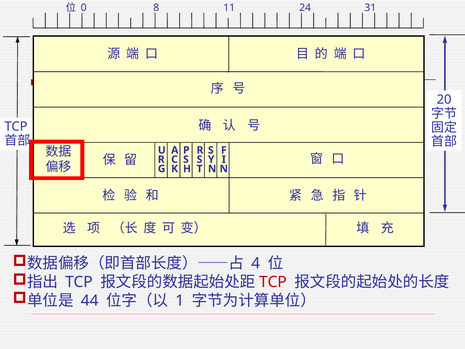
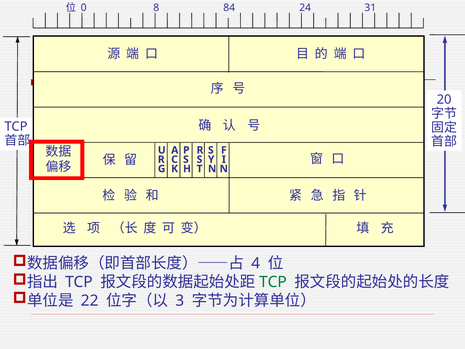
11: 11 -> 84 (229, 8)
TCP colour: red -> green (273, 282)
44: 44 -> 22 (90, 301)
1: 1 -> 3 (180, 301)
